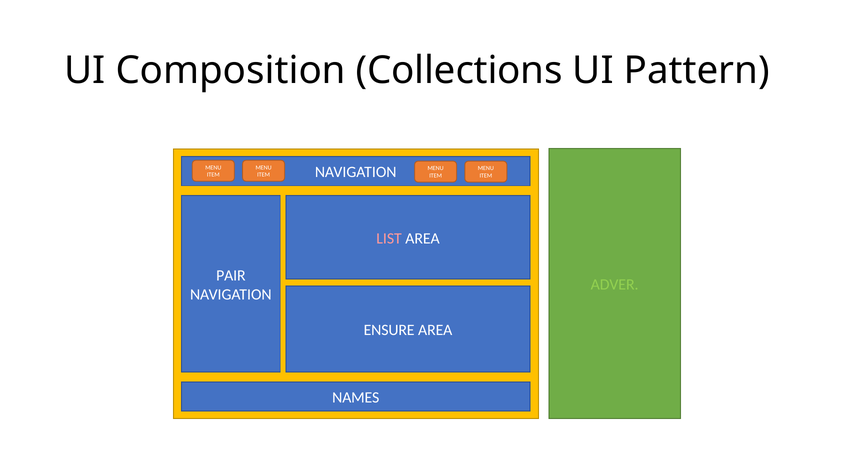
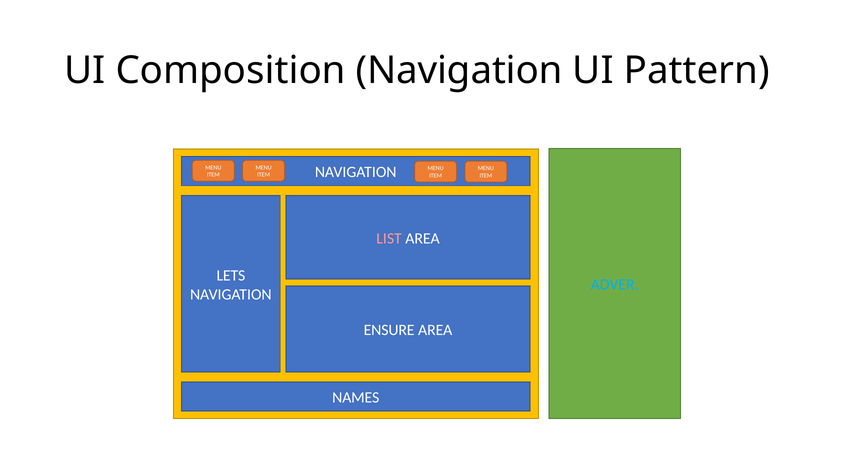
Composition Collections: Collections -> Navigation (459, 71)
PAIR: PAIR -> LETS (231, 276)
ADVER colour: light green -> light blue (615, 285)
